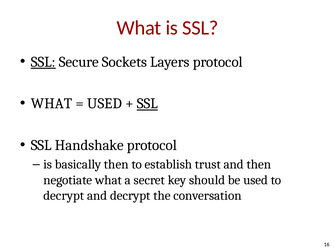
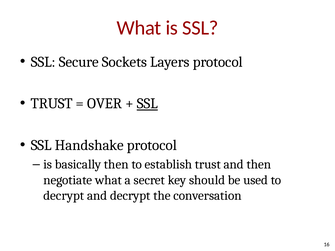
SSL underline: present -> none (43, 62)
WHAT: WHAT -> TRUST (52, 104)
USED: USED -> OVER (105, 104)
